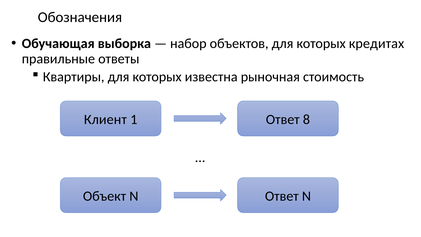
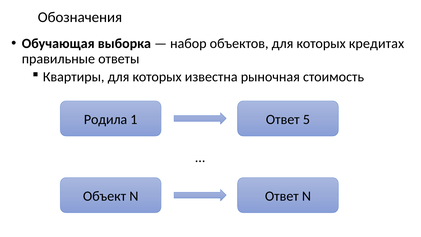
Клиент: Клиент -> Родила (106, 119)
8: 8 -> 5 (306, 119)
